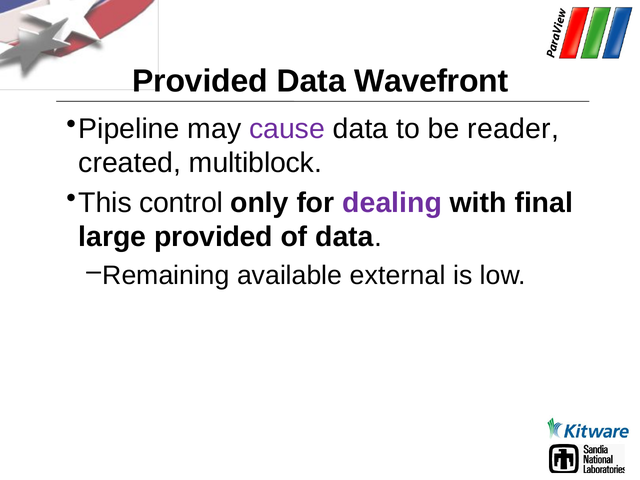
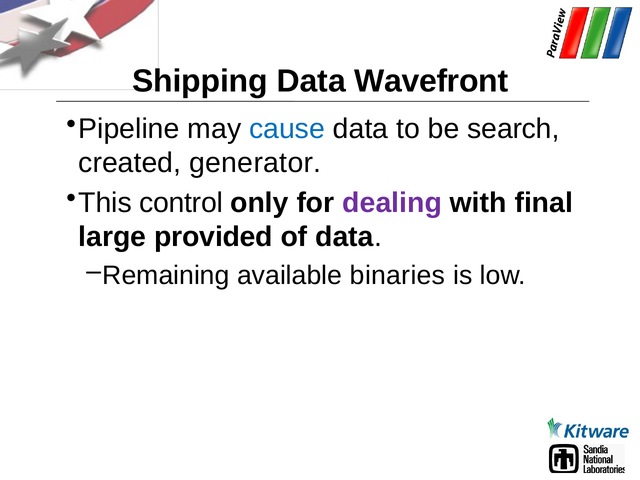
Provided: Provided -> Shipping (200, 81)
cause colour: purple -> blue (287, 129)
reader: reader -> search (513, 129)
multiblock: multiblock -> generator (255, 163)
external: external -> binaries (398, 275)
